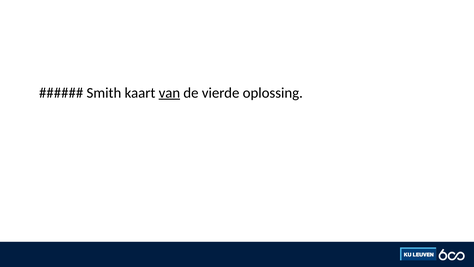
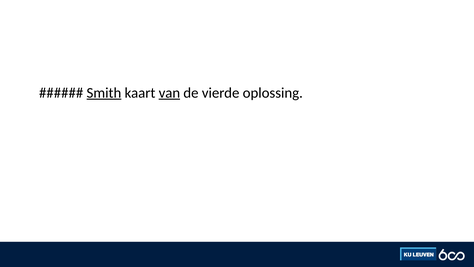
Smith underline: none -> present (104, 93)
